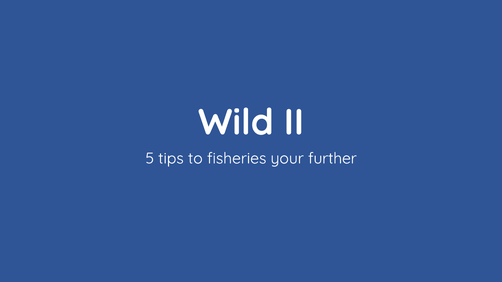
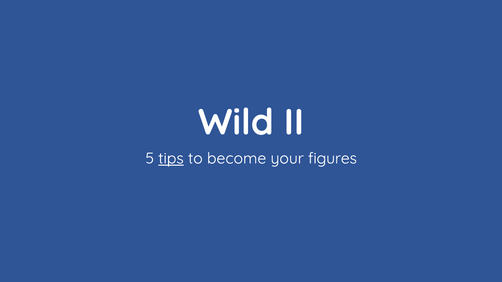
tips underline: none -> present (171, 159)
fisheries: fisheries -> become (237, 159)
further: further -> figures (332, 159)
